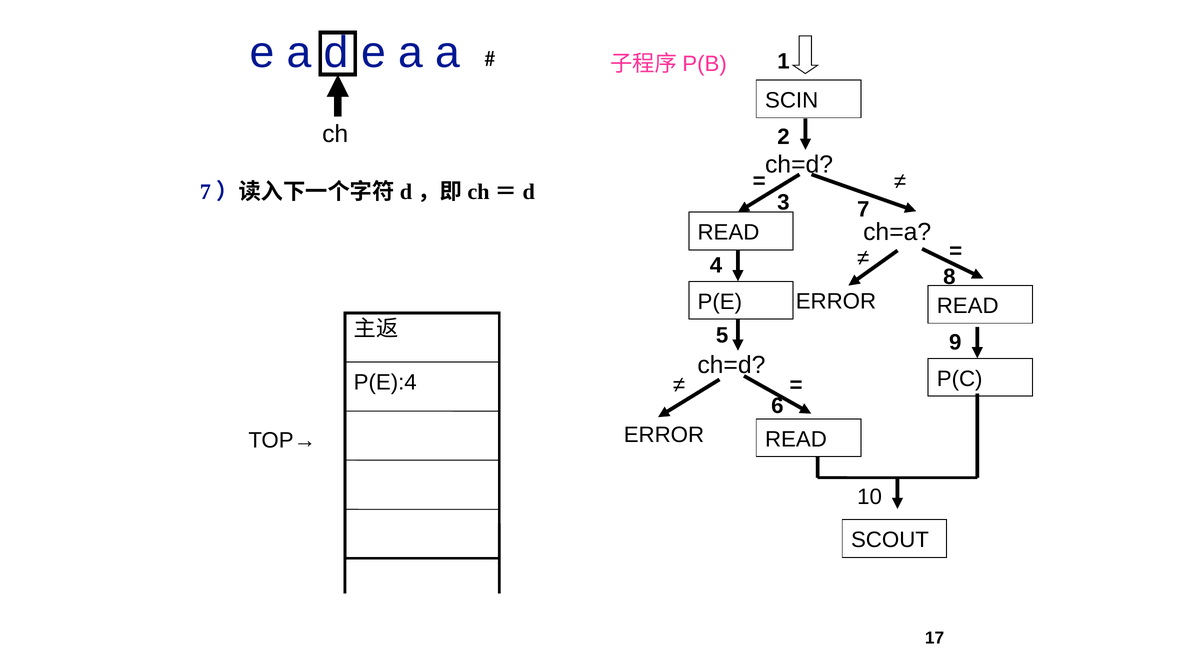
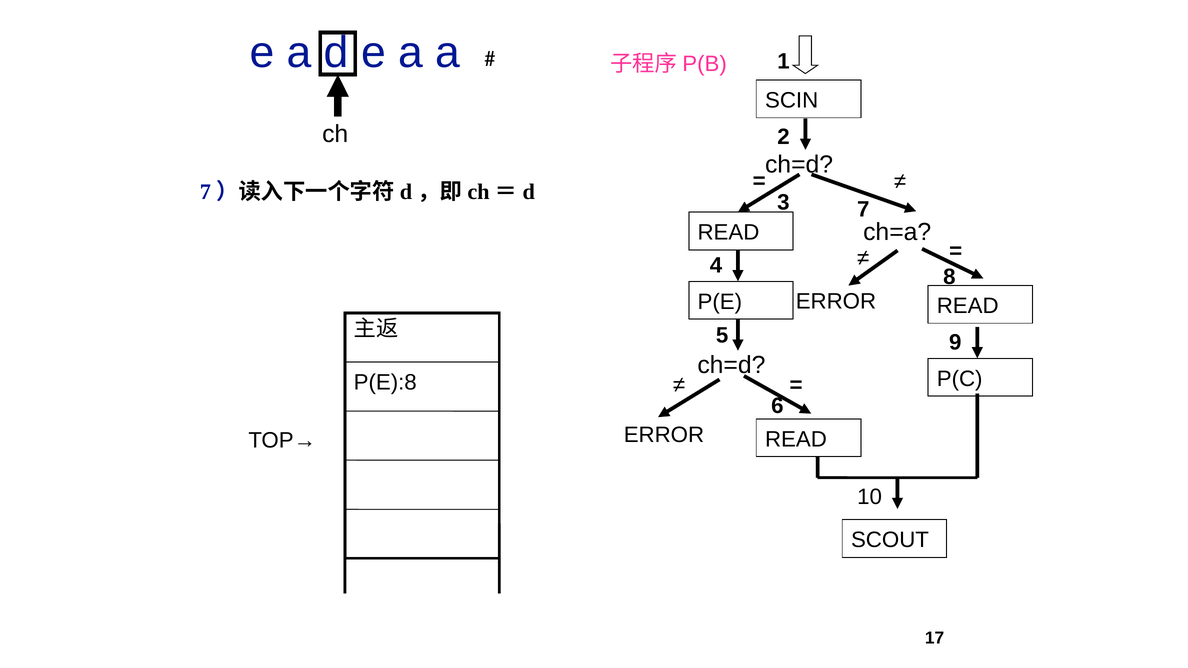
P(E):4: P(E):4 -> P(E):8 (385, 382)
